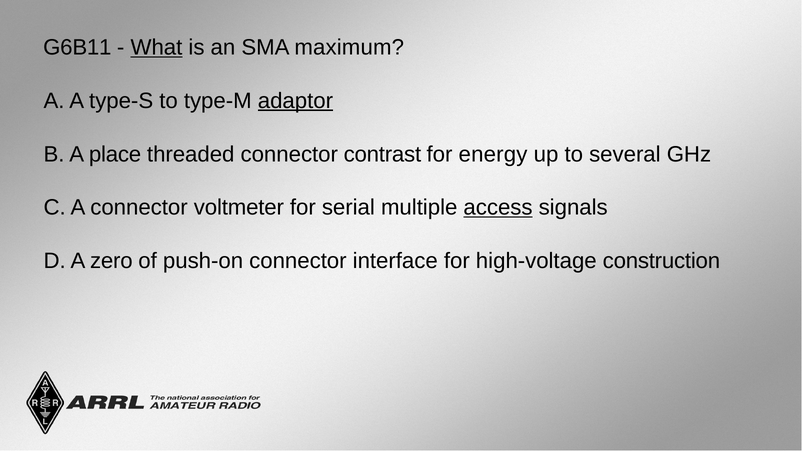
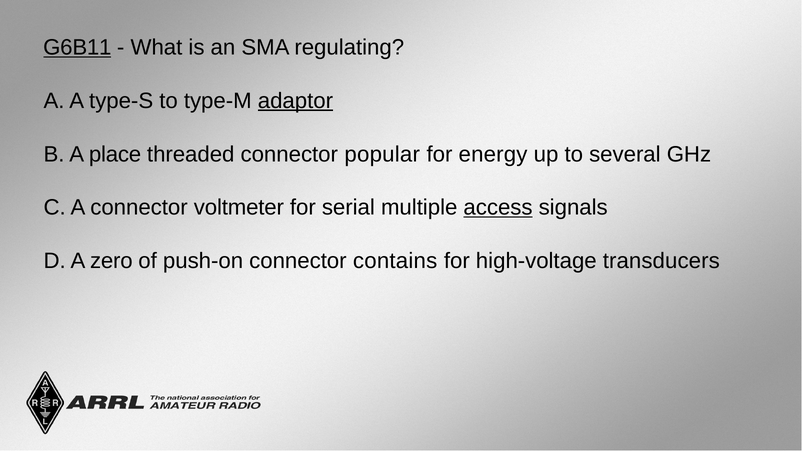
G6B11 underline: none -> present (77, 48)
What underline: present -> none (156, 48)
maximum: maximum -> regulating (349, 48)
contrast: contrast -> popular (382, 154)
interface: interface -> contains (395, 261)
construction: construction -> transducers (661, 261)
